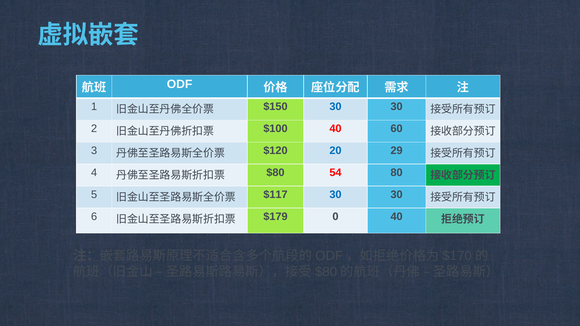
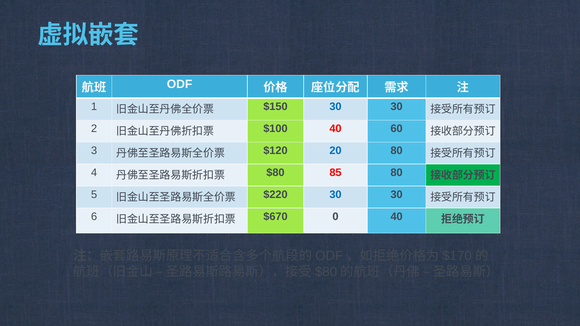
20 29: 29 -> 80 (397, 151)
54: 54 -> 85 (335, 173)
$117: $117 -> $220 (275, 195)
$179: $179 -> $670 (275, 217)
